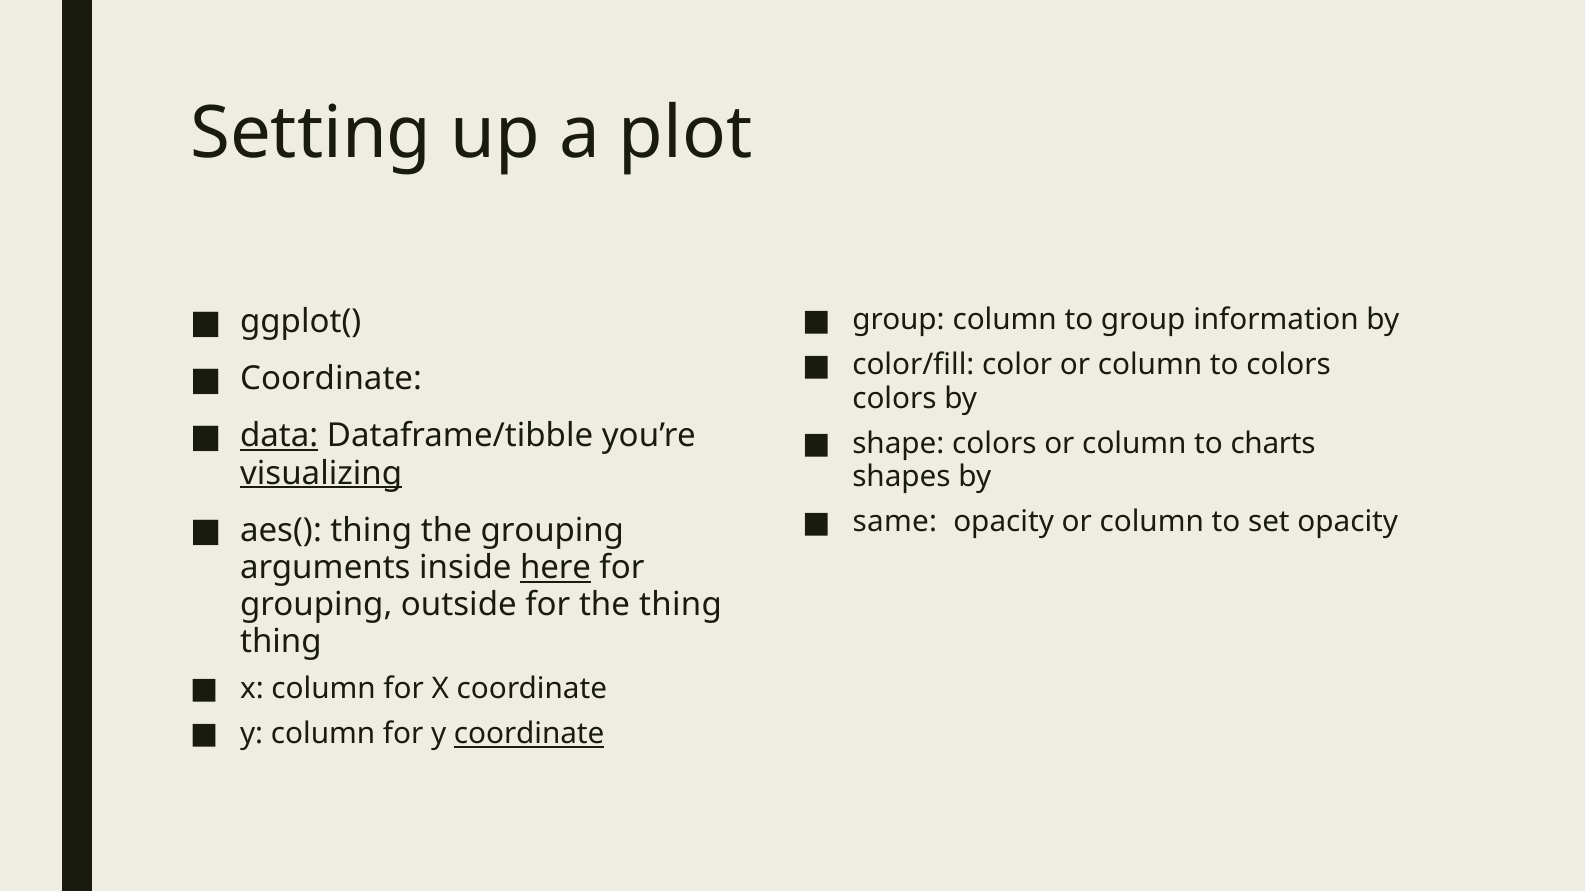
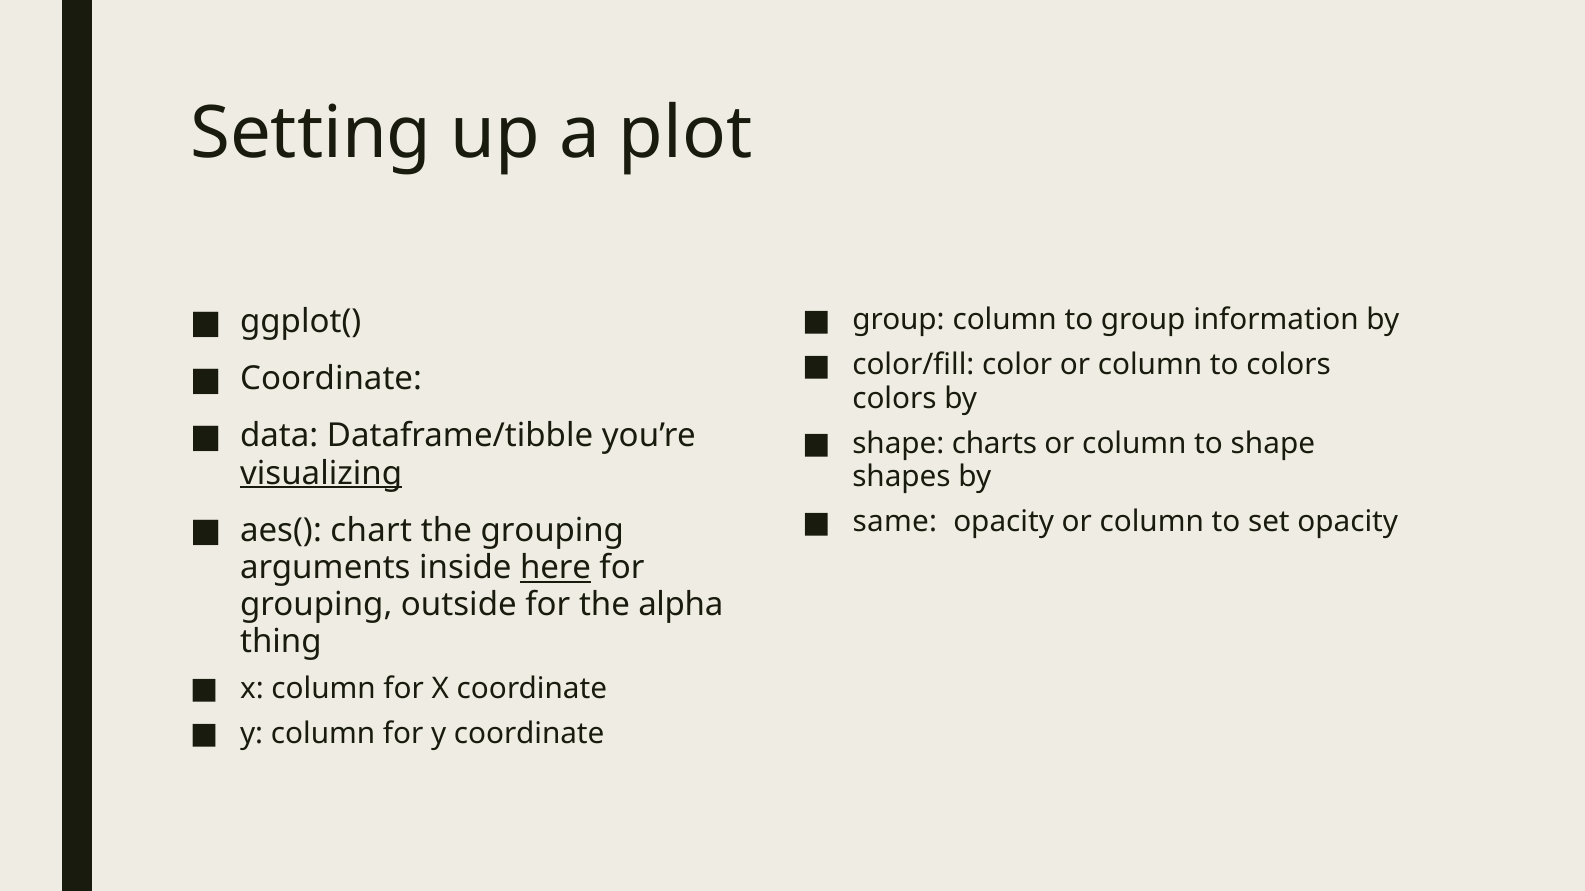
data underline: present -> none (279, 436)
shape colors: colors -> charts (994, 444)
to charts: charts -> shape (1273, 444)
aes( thing: thing -> chart (371, 531)
the thing: thing -> alpha (681, 605)
coordinate underline: present -> none (529, 734)
